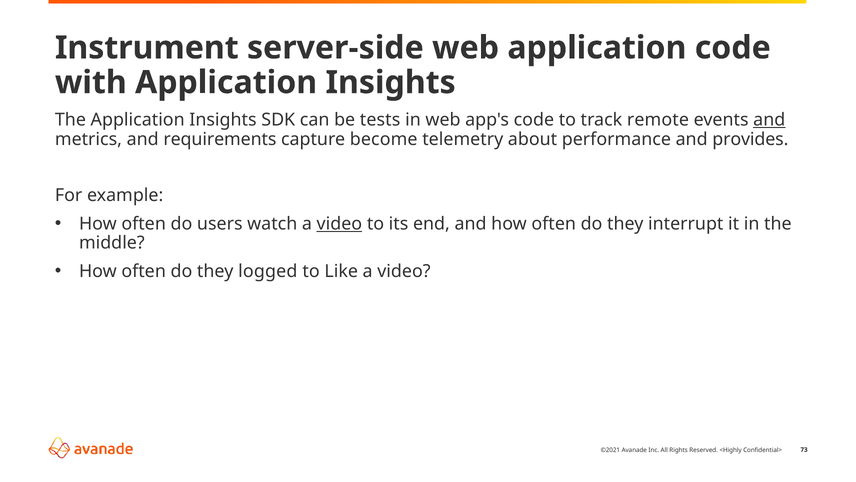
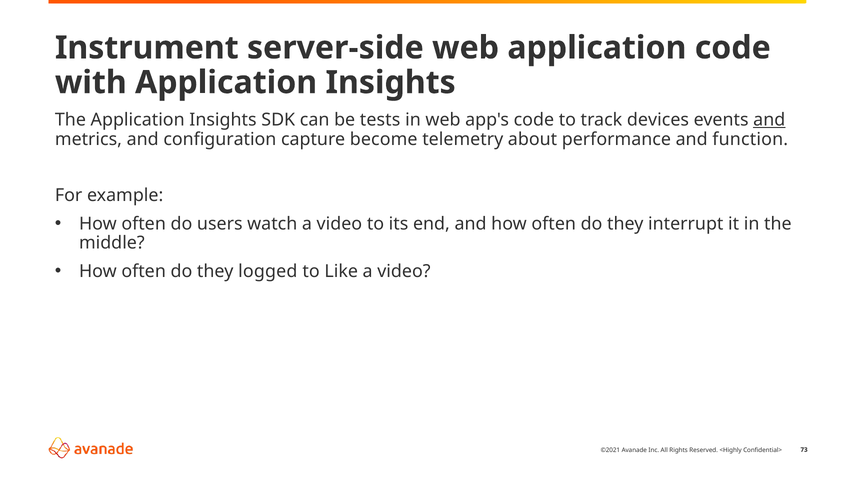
remote: remote -> devices (658, 120)
requirements: requirements -> configuration (220, 139)
provides: provides -> function (750, 139)
video underline: present -> none (339, 224)
